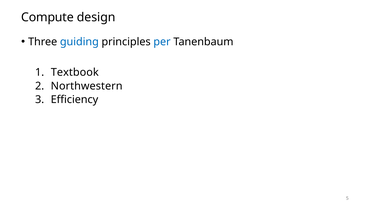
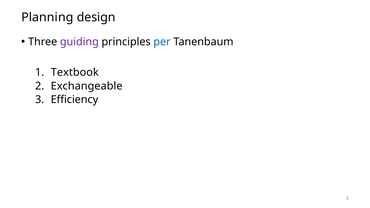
Compute: Compute -> Planning (47, 17)
guiding colour: blue -> purple (79, 42)
Northwestern: Northwestern -> Exchangeable (87, 86)
